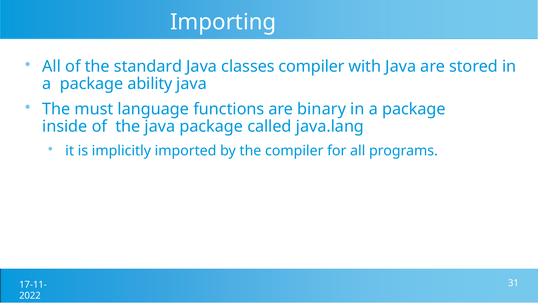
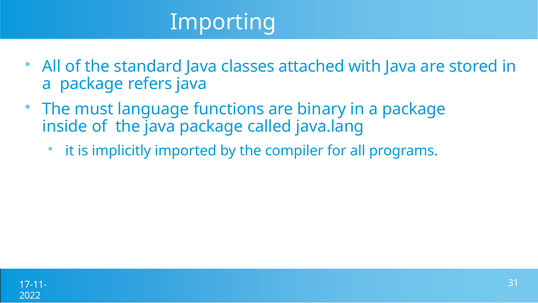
classes compiler: compiler -> attached (312, 66)
ability: ability -> refers (150, 84)
